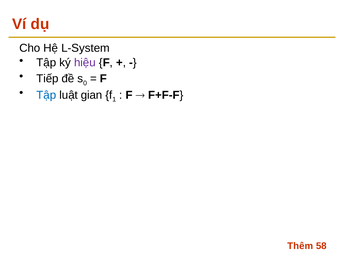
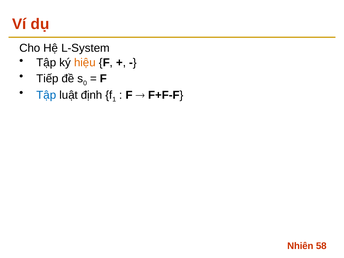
hiệu colour: purple -> orange (85, 63)
gian: gian -> định (92, 95)
Thêm: Thêm -> Nhiên (300, 246)
